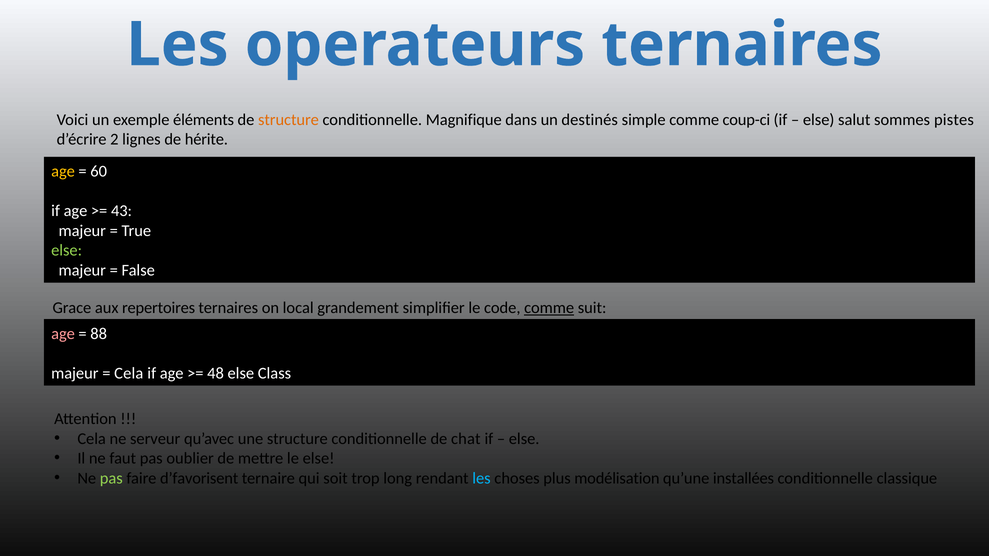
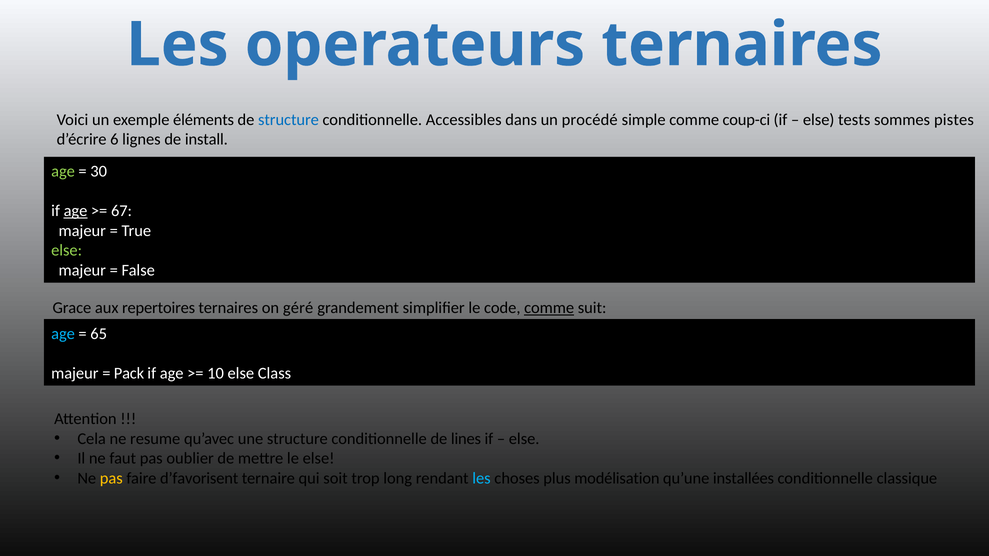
structure colour: orange -> blue (288, 120)
Magnifique: Magnifique -> Accessibles (464, 120)
destinés: destinés -> procédé (590, 120)
salut: salut -> tests (854, 120)
2: 2 -> 6 (114, 140)
hérite: hérite -> install (206, 140)
age colour: yellow -> light green (63, 172)
60: 60 -> 30 (99, 172)
age underline: none -> present (76, 211)
43: 43 -> 67 (122, 211)
local: local -> géré (298, 308)
age colour: pink -> light blue (63, 334)
88: 88 -> 65 (99, 334)
Cela: Cela -> Pack (129, 373)
48: 48 -> 10 (216, 373)
serveur: serveur -> resume (155, 439)
chat: chat -> lines (466, 439)
pas colour: light green -> yellow (111, 478)
